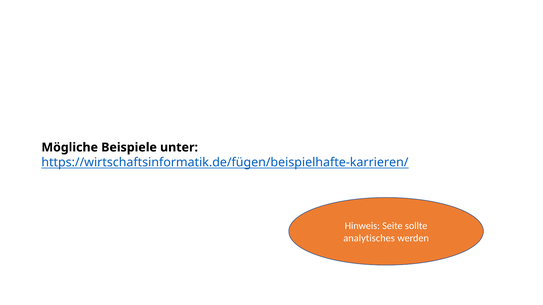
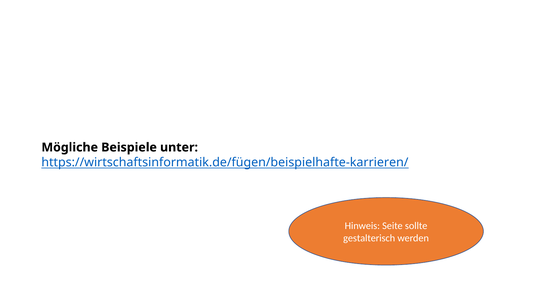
analytisches: analytisches -> gestalterisch (369, 238)
